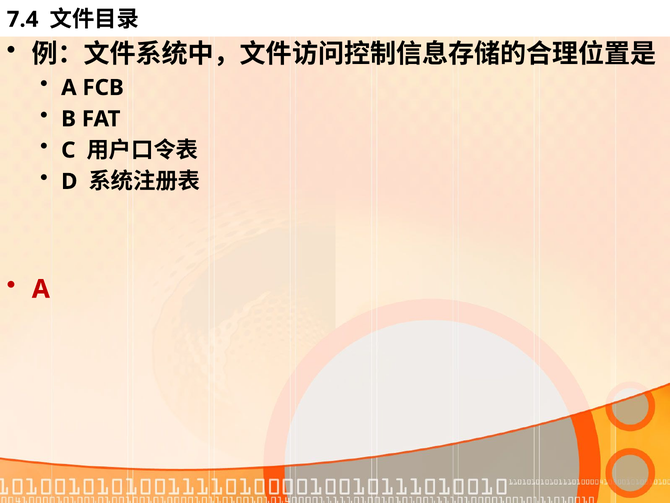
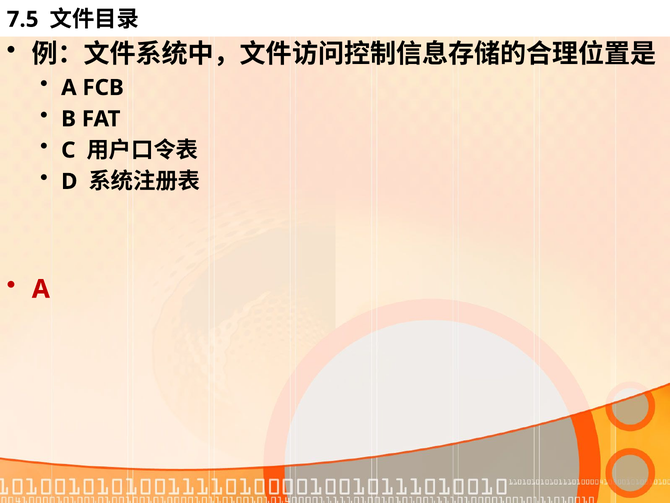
7.4: 7.4 -> 7.5 (23, 19)
